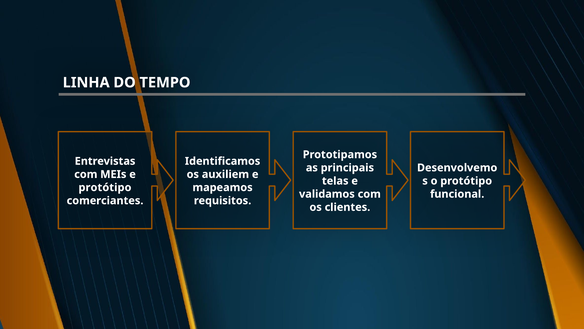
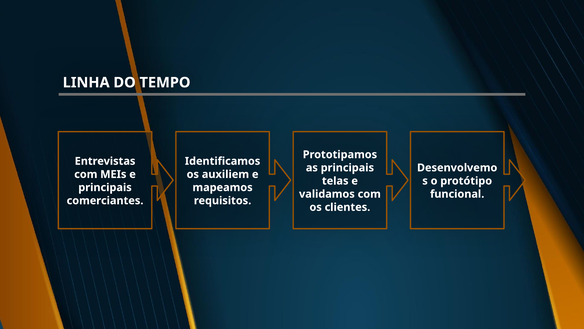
protótipo: protótipo -> principais (105, 187)
